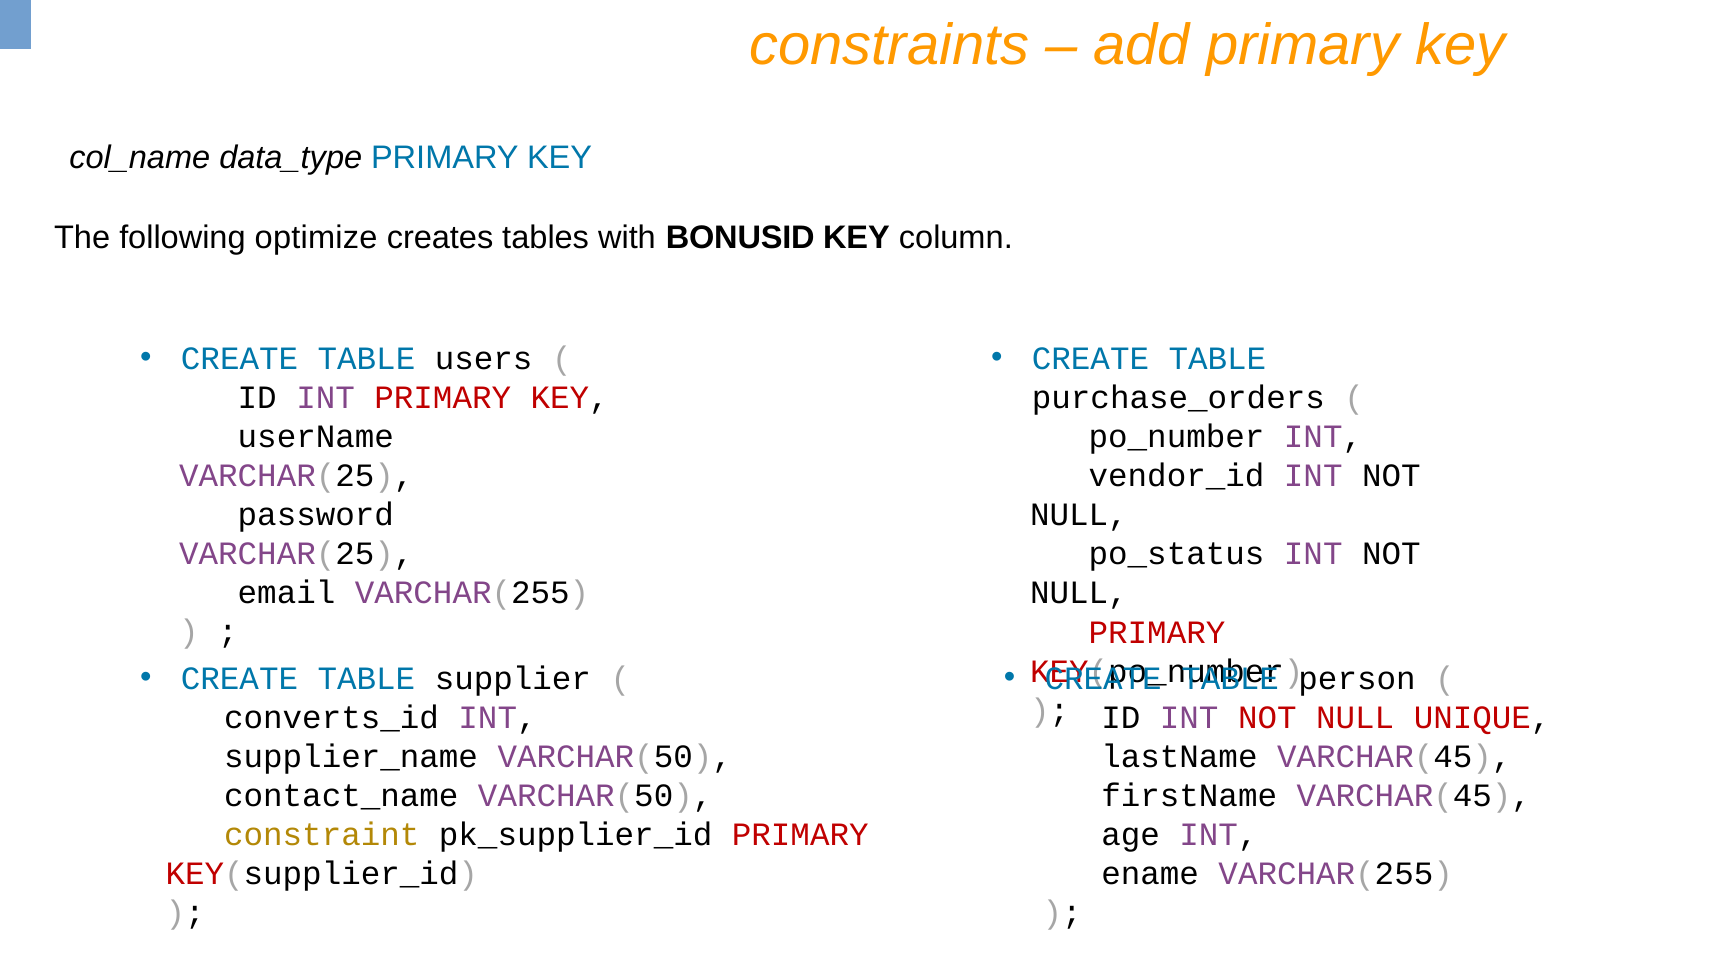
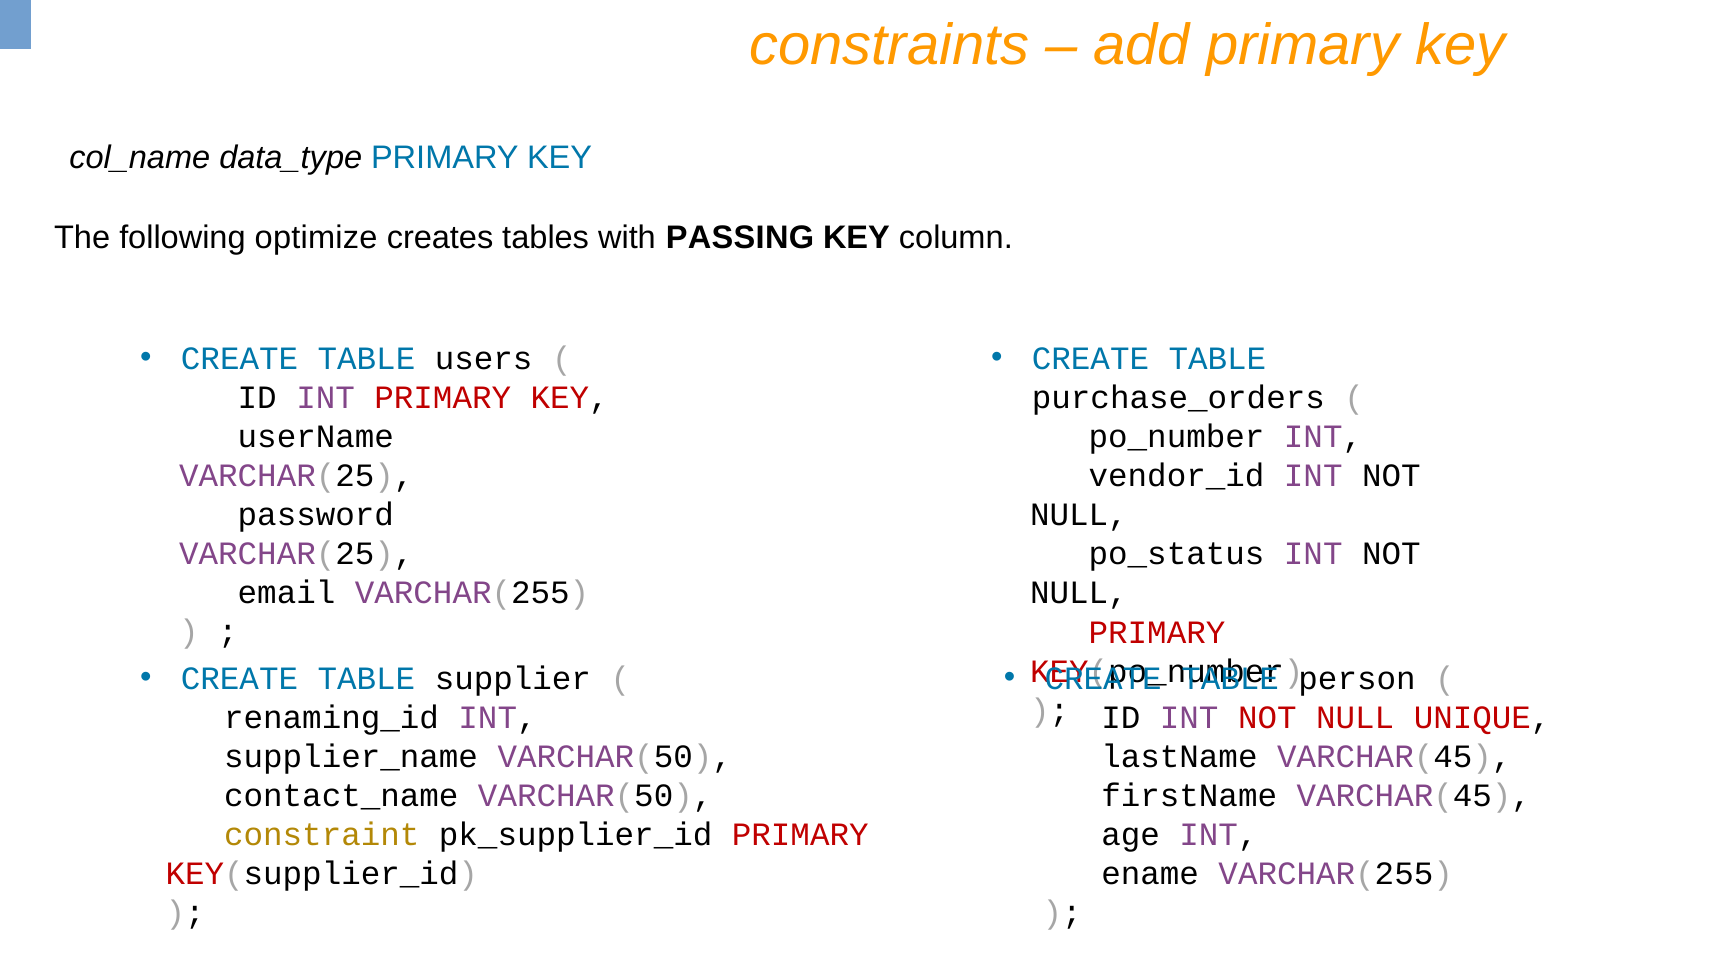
BONUSID: BONUSID -> PASSING (740, 237)
converts_id: converts_id -> renaming_id (332, 717)
